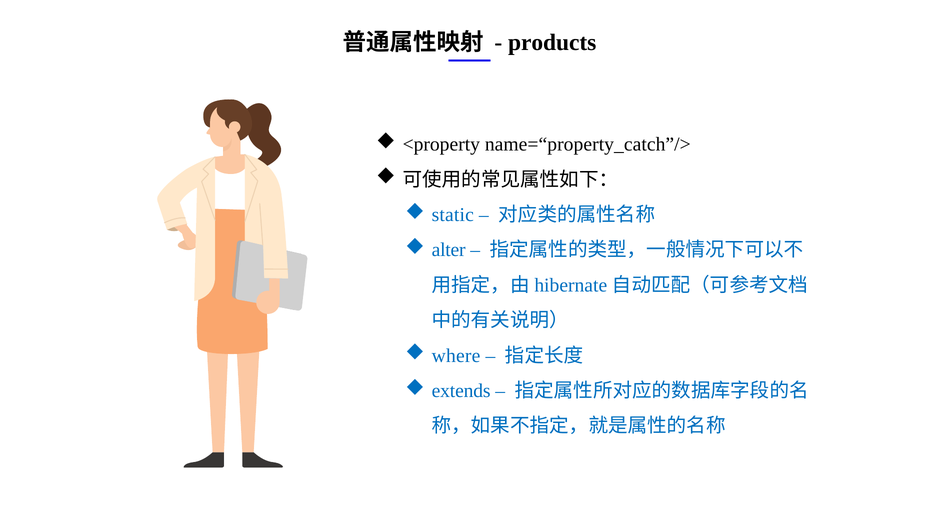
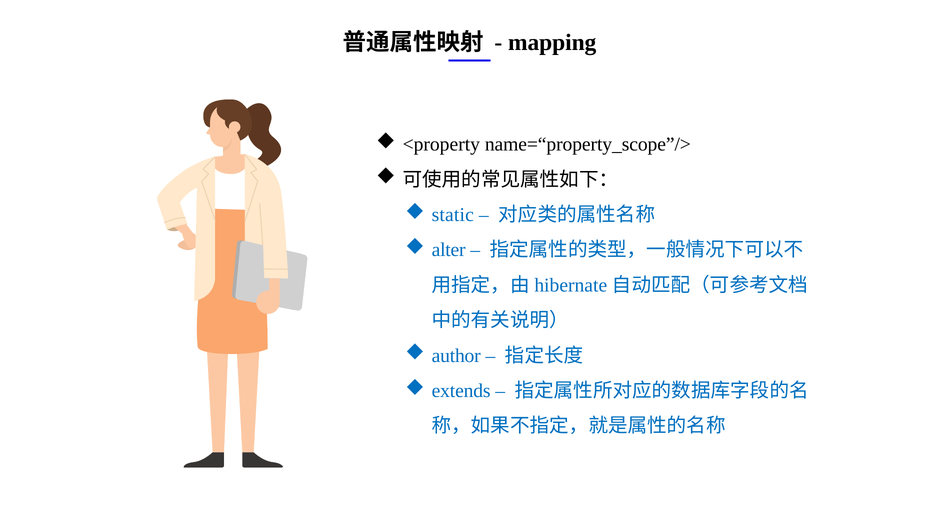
products: products -> mapping (552, 42)
name=“property_catch”/>: name=“property_catch”/> -> name=“property_scope”/> (588, 144)
where: where -> author (456, 356)
